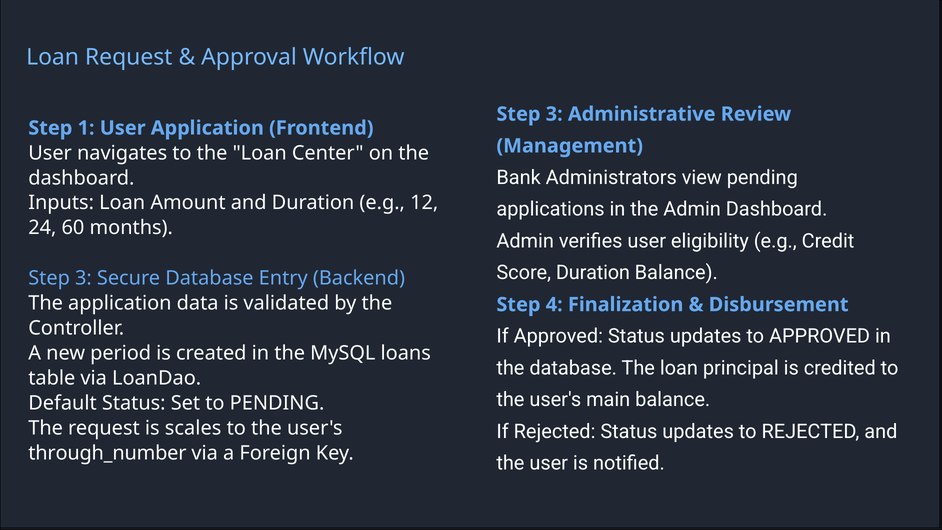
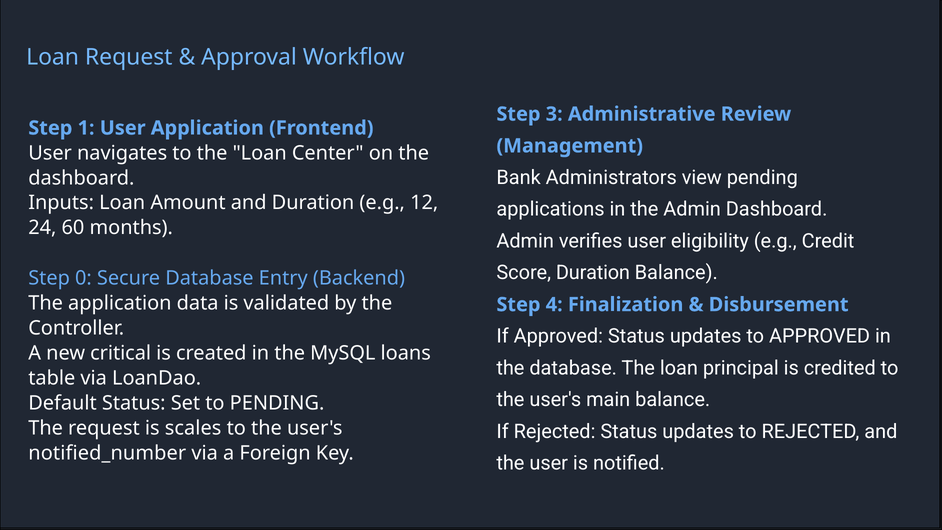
3: 3 -> 0 (83, 278)
period: period -> critical (121, 353)
through_number: through_number -> notified_number (107, 453)
